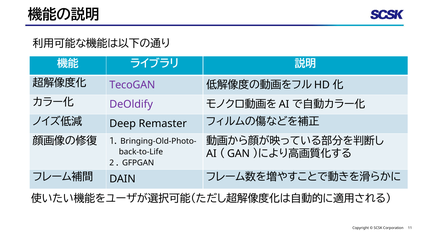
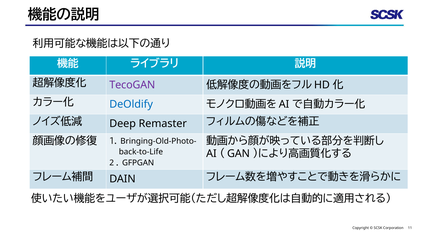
DeOldify colour: purple -> blue (131, 104)
